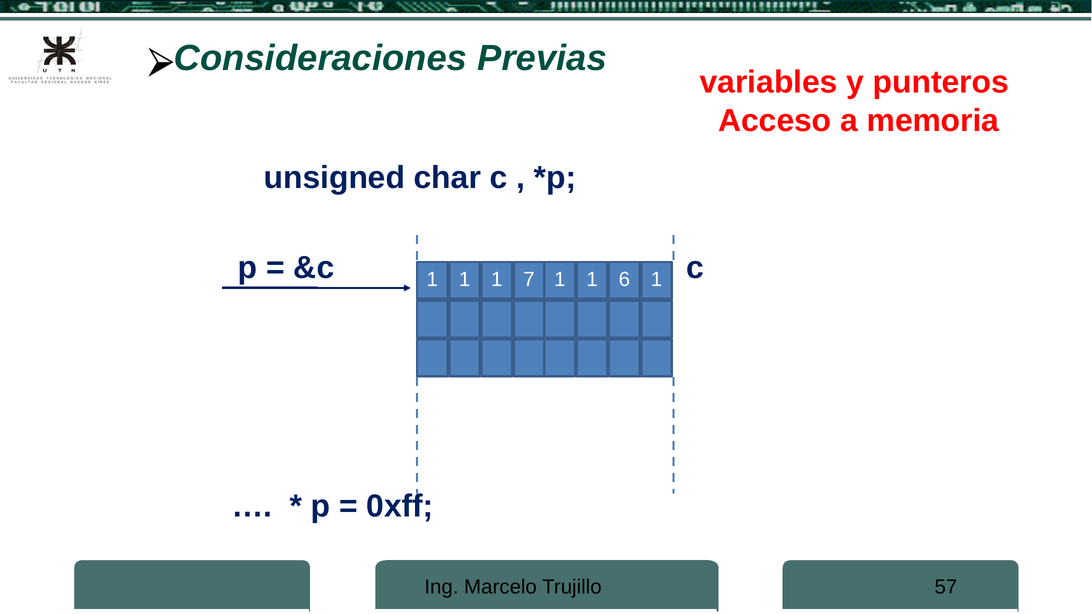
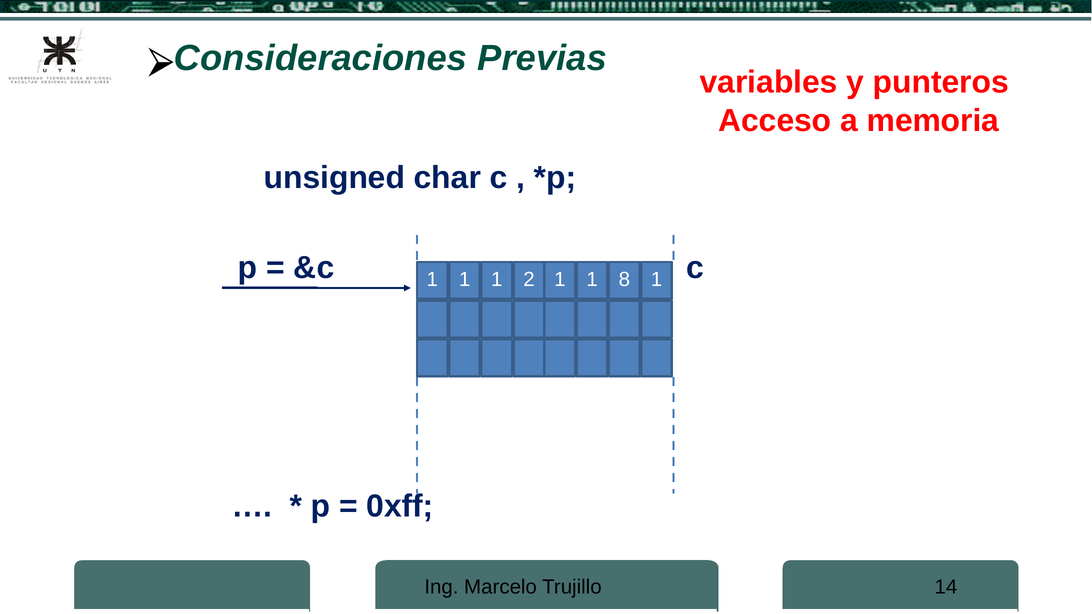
7: 7 -> 2 (529, 280)
6: 6 -> 8 (624, 280)
57: 57 -> 14 (946, 587)
